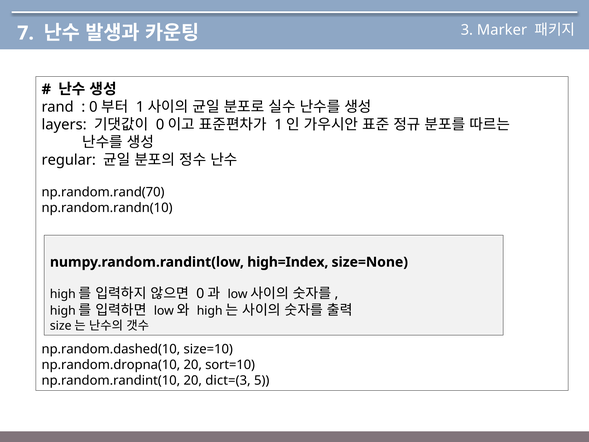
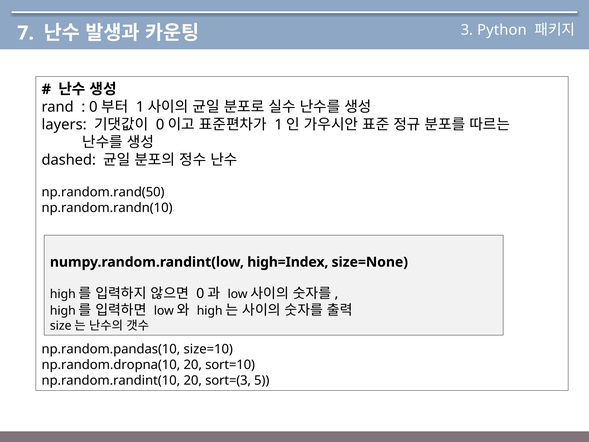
Marker: Marker -> Python (502, 30)
regular: regular -> dashed (69, 160)
np.random.rand(70: np.random.rand(70 -> np.random.rand(50 (103, 192)
np.random.dashed(10: np.random.dashed(10 -> np.random.pandas(10 (111, 349)
dict=(3: dict=(3 -> sort=(3 (228, 380)
